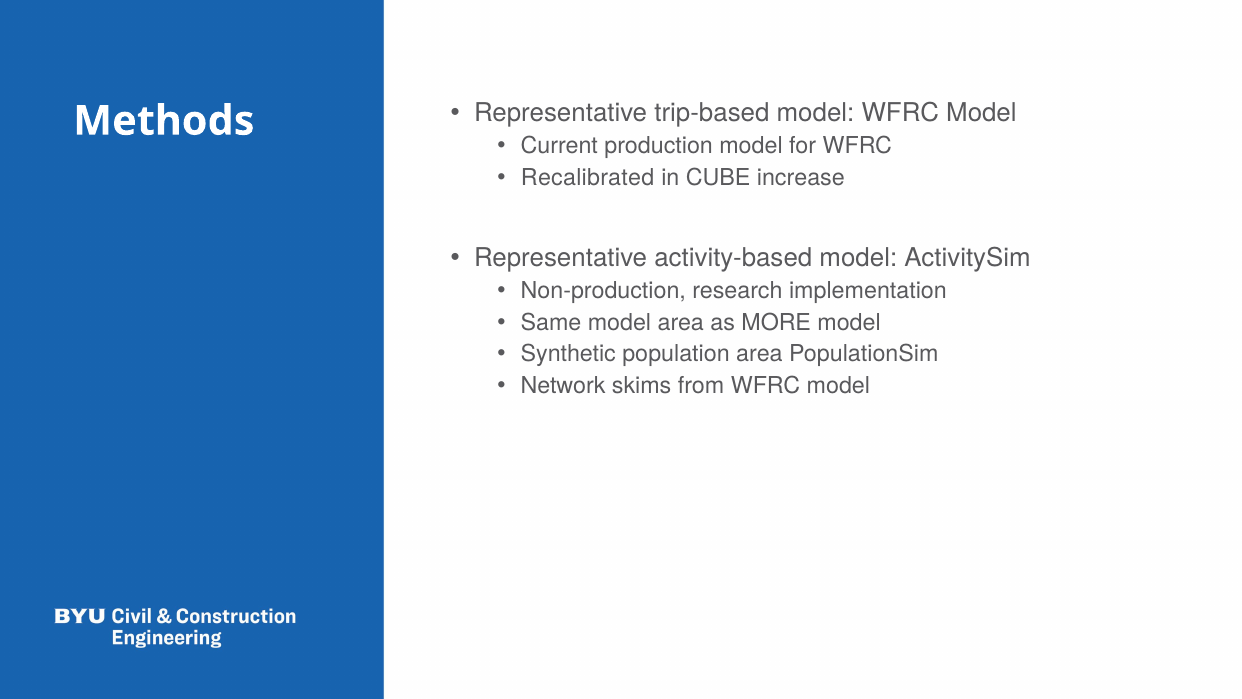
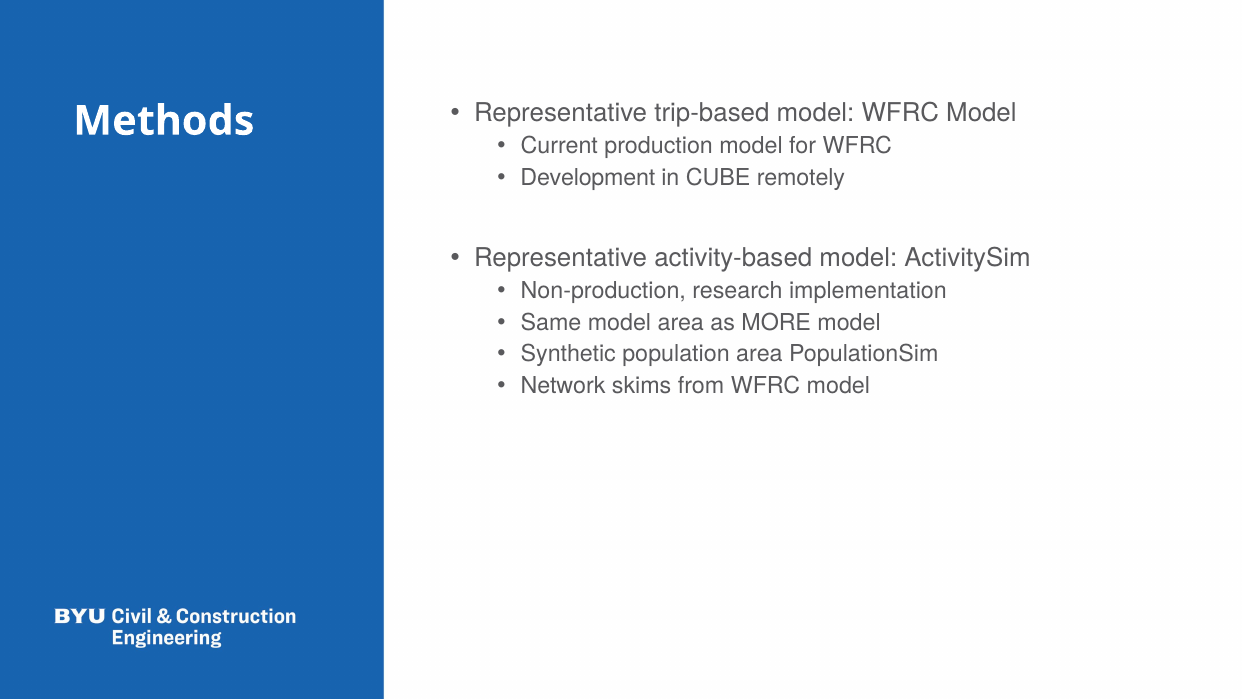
Recalibrated: Recalibrated -> Development (588, 177)
increase: increase -> remotely (801, 177)
